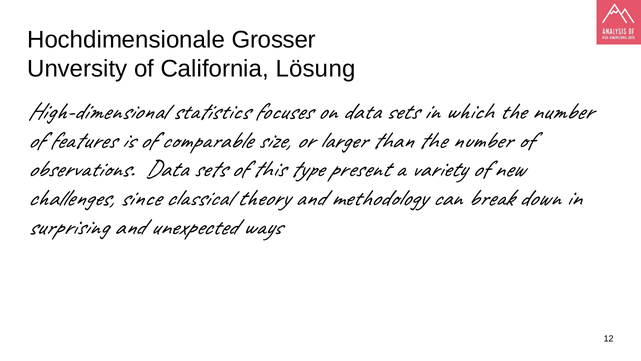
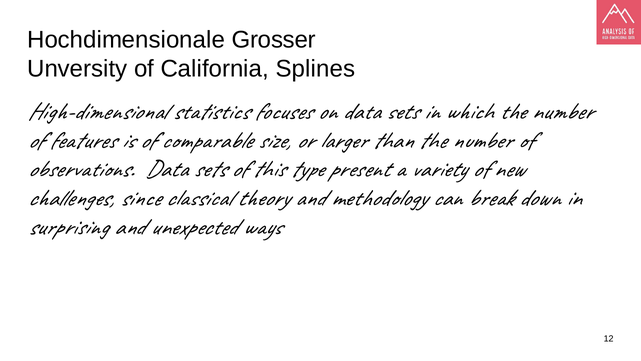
Lösung: Lösung -> Splines (316, 69)
